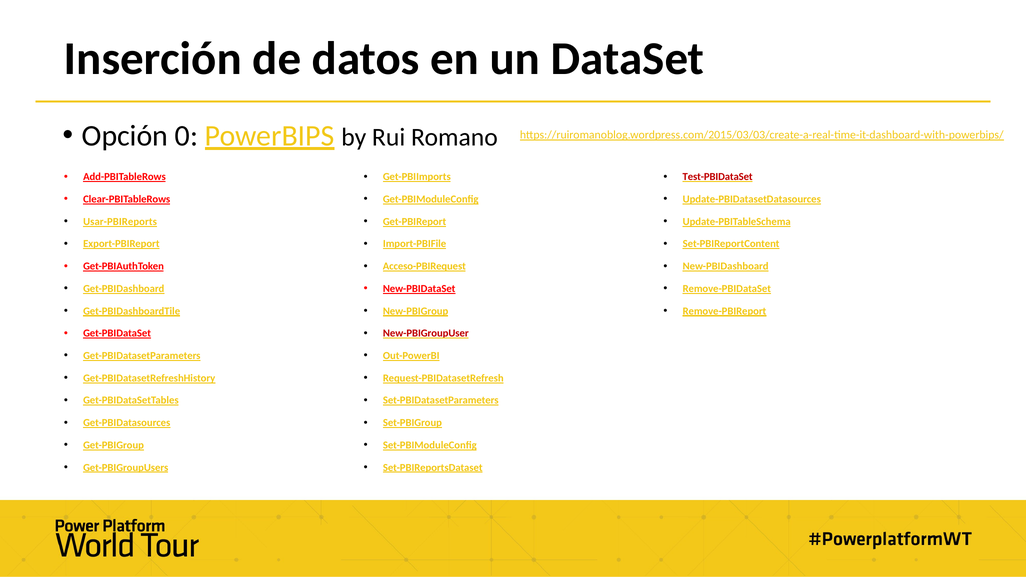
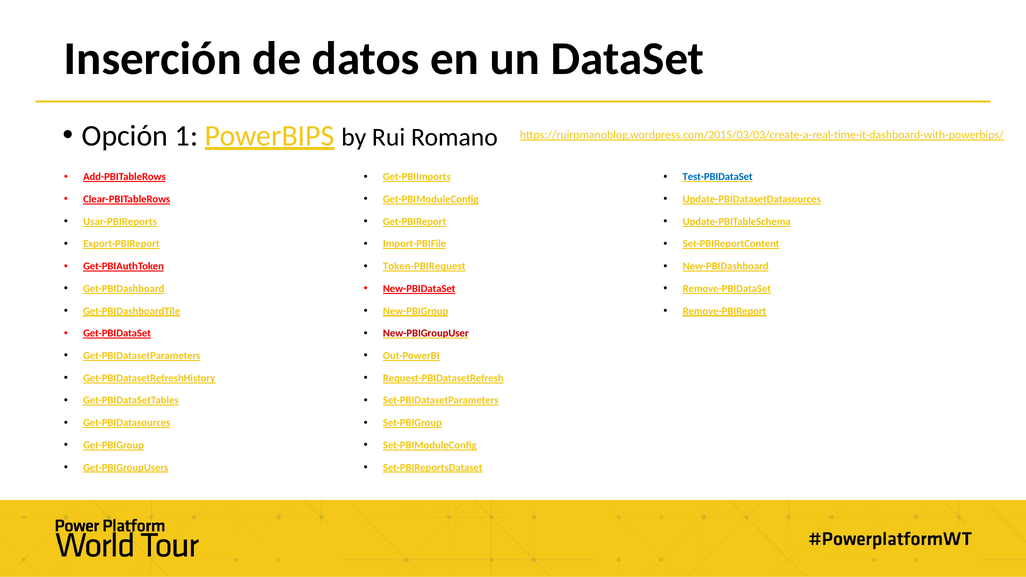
0: 0 -> 1 (186, 136)
Test-PBIDataSet colour: red -> blue (718, 177)
Acceso-PBIRequest: Acceso-PBIRequest -> Token-PBIRequest (424, 266)
